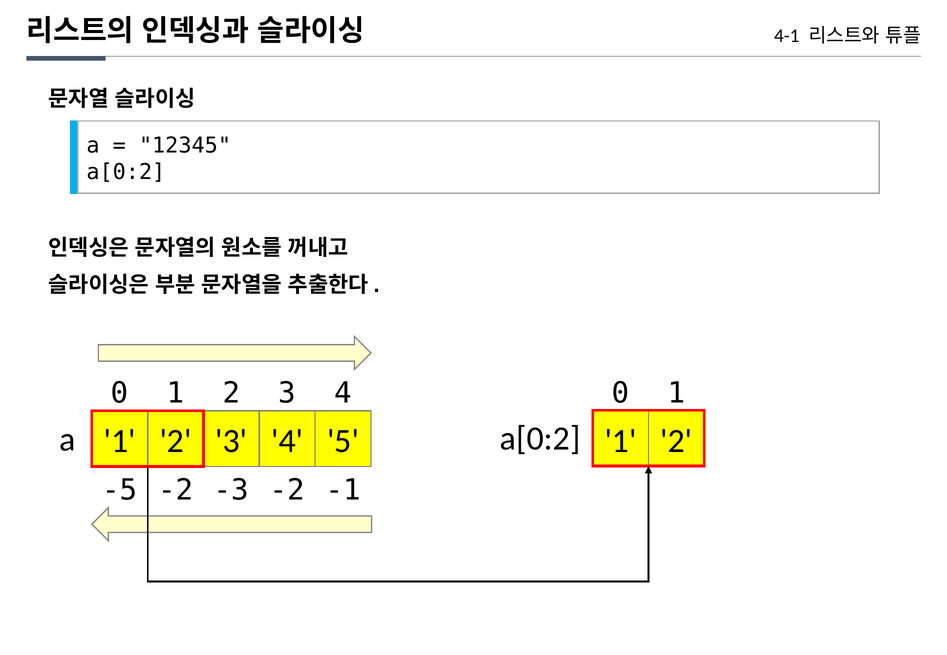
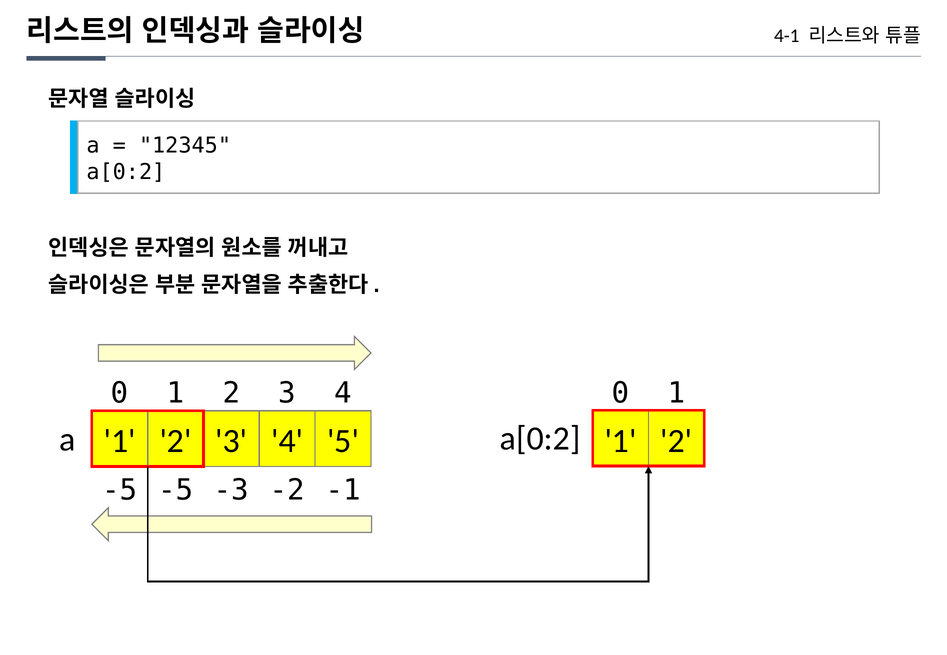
-5 -2: -2 -> -5 (176, 491)
